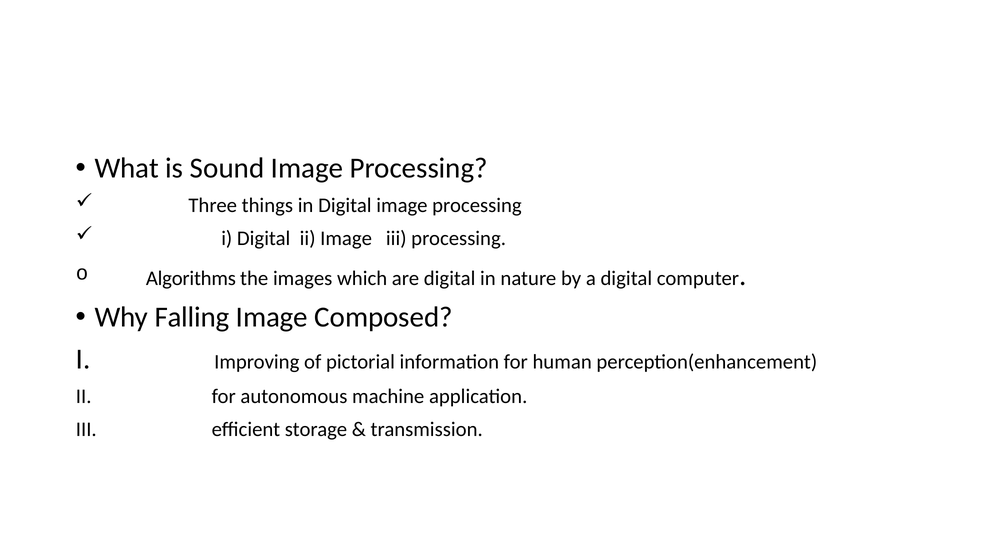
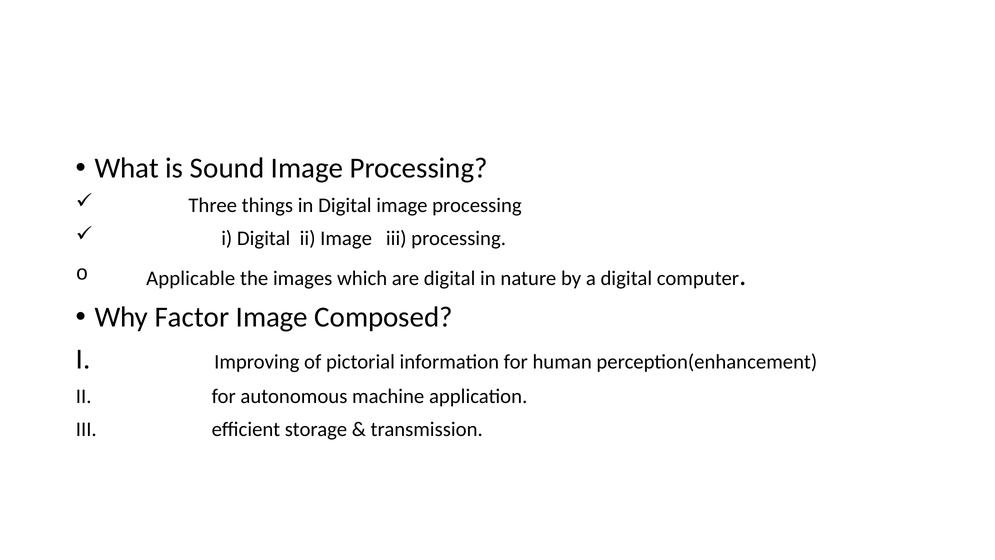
Algorithms: Algorithms -> Applicable (191, 278)
Falling: Falling -> Factor (192, 317)
